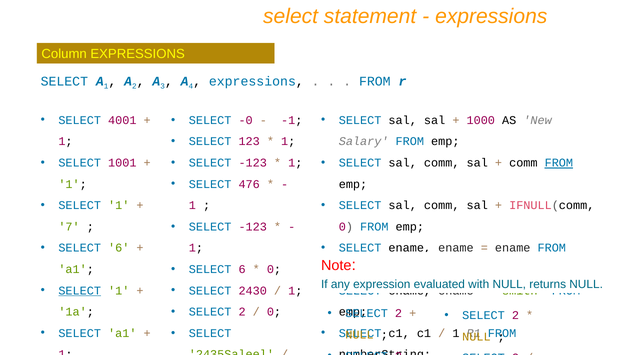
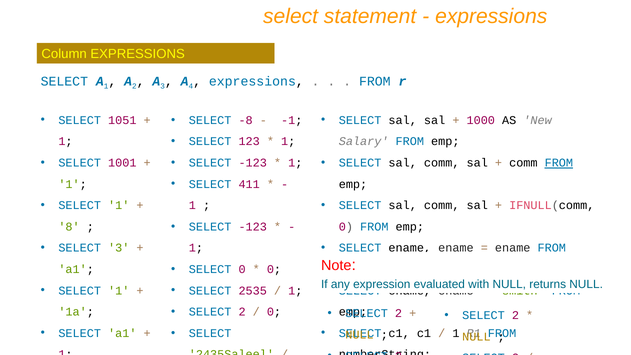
4001: 4001 -> 1051 (122, 120)
-0: -0 -> -8 (246, 120)
476: 476 -> 411 (249, 184)
7: 7 -> 8 (69, 227)
6: 6 -> 3 (119, 248)
6: 6 -> 0 (242, 269)
SELECT underline: present -> none (80, 291)
2430: 2430 -> 2535 (253, 291)
